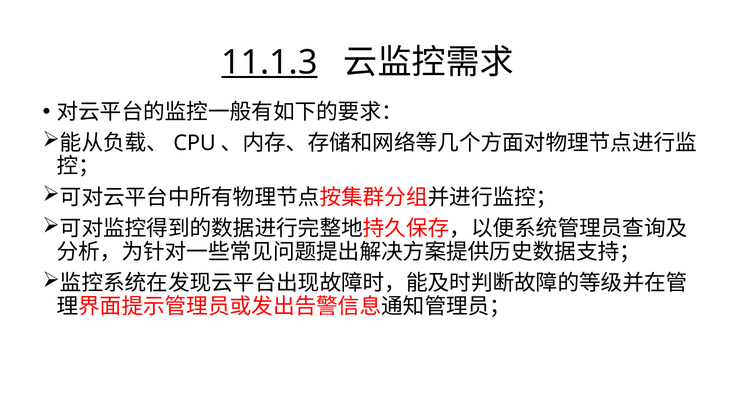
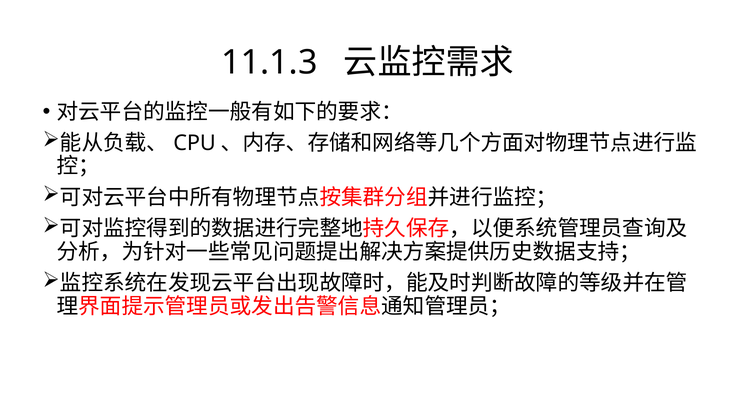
11.1.3 underline: present -> none (269, 62)
